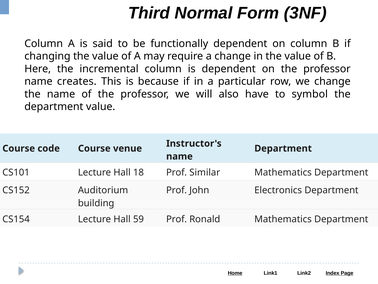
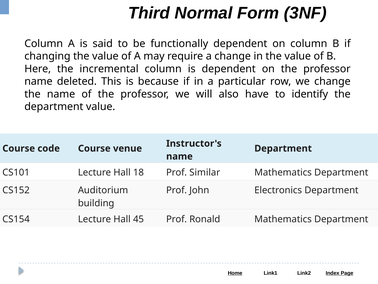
creates: creates -> deleted (77, 81)
symbol: symbol -> identify (310, 94)
59: 59 -> 45 (138, 219)
